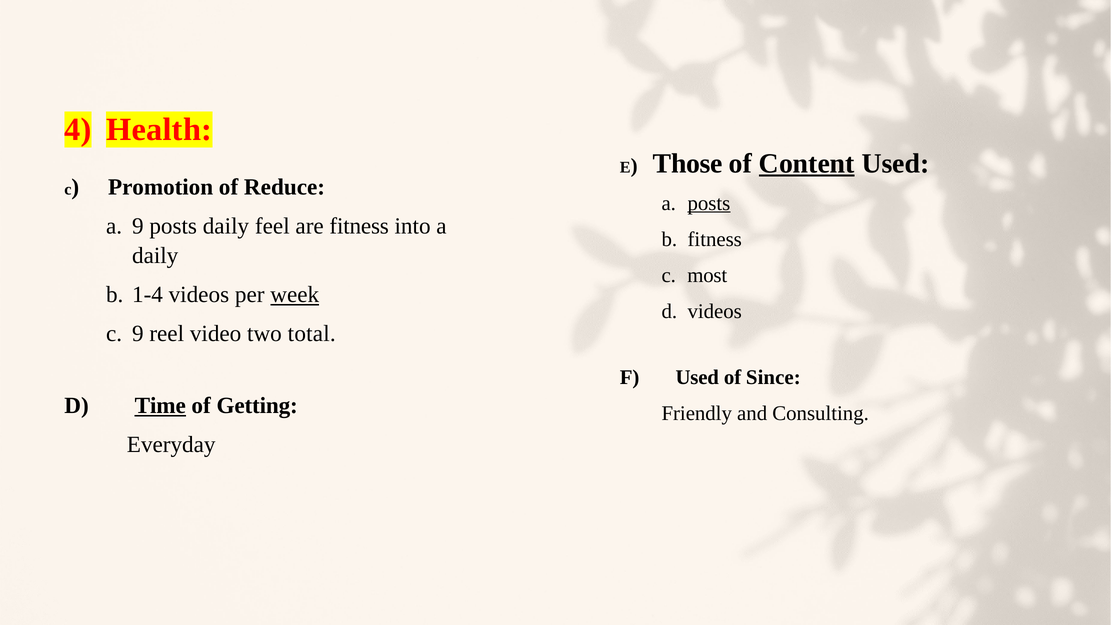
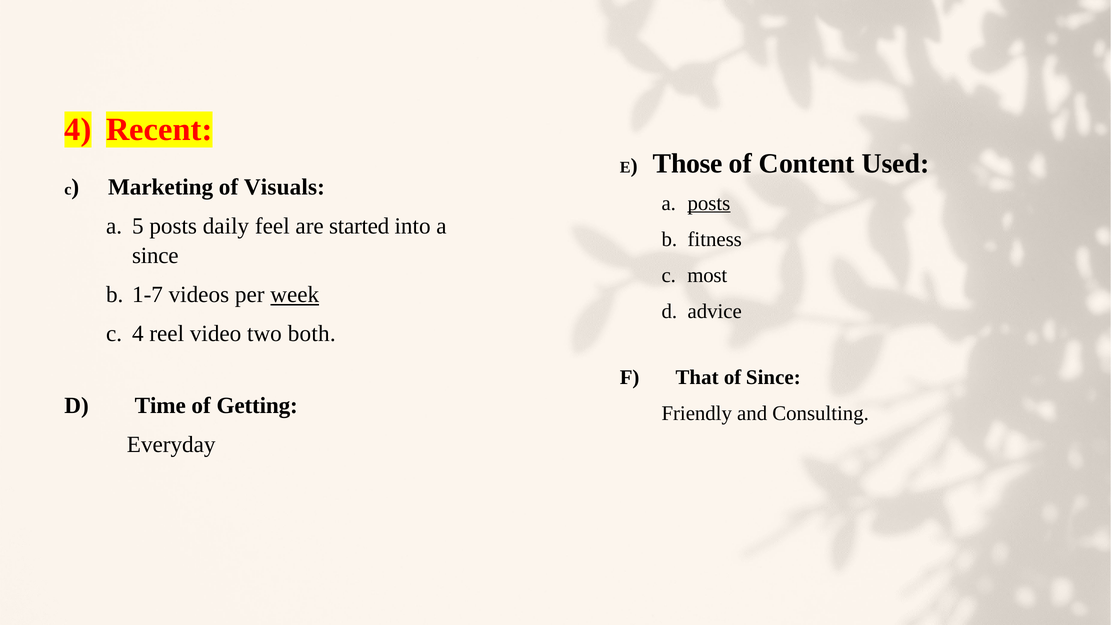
Health: Health -> Recent (159, 130)
Content underline: present -> none (807, 163)
Promotion: Promotion -> Marketing (161, 187)
Reduce: Reduce -> Visuals (284, 187)
a 9: 9 -> 5 (138, 226)
are fitness: fitness -> started (359, 226)
daily: daily -> since (155, 256)
1-4: 1-4 -> 1-7 (148, 295)
d videos: videos -> advice (715, 311)
c 9: 9 -> 4 (138, 334)
total: total -> both (312, 334)
F Used: Used -> That (697, 377)
Time underline: present -> none (160, 406)
